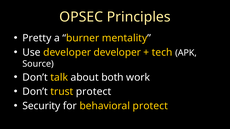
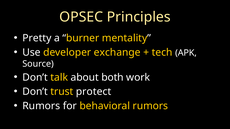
developer developer: developer -> exchange (117, 53)
Security: Security -> Rumors (41, 106)
behavioral protect: protect -> rumors (150, 106)
